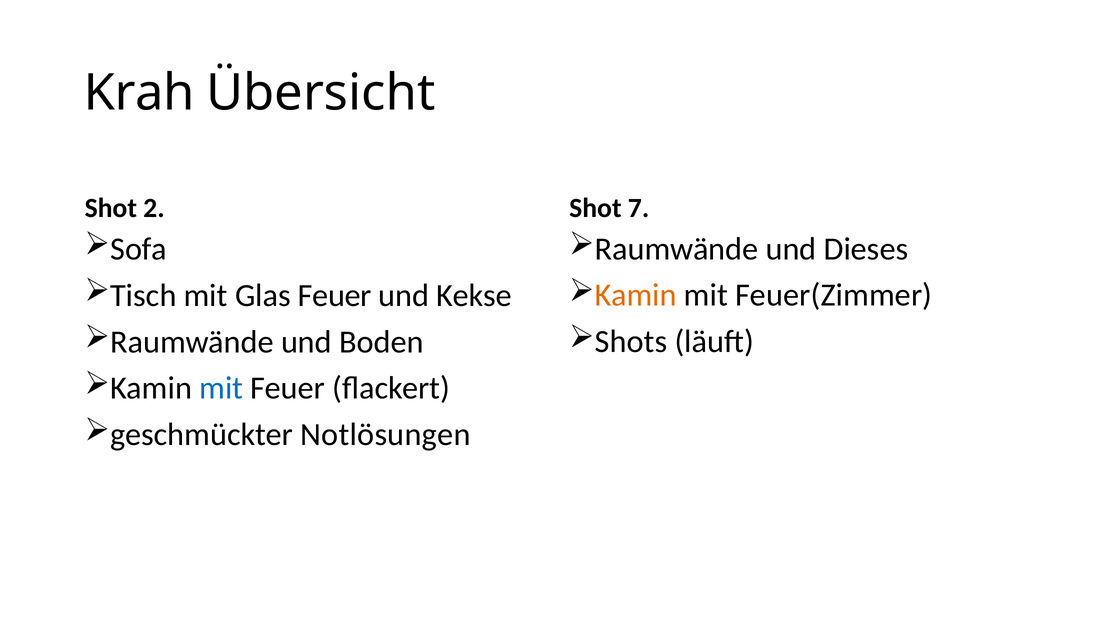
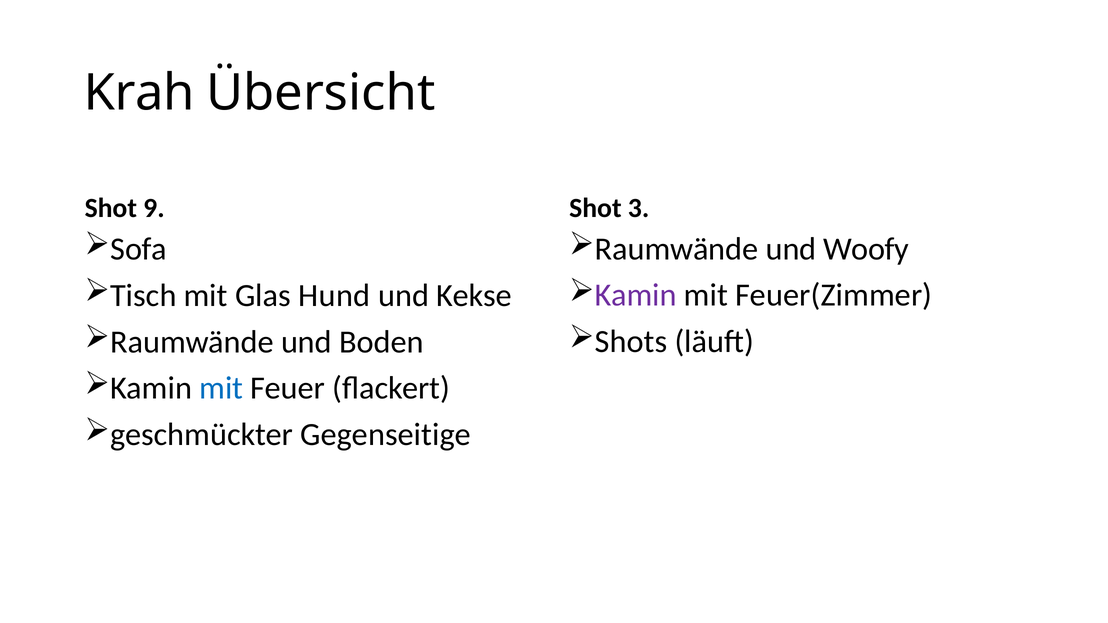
2: 2 -> 9 (154, 208)
7: 7 -> 3 (639, 208)
Dieses: Dieses -> Woofy (866, 249)
Glas Feuer: Feuer -> Hund (334, 296)
Kamin colour: orange -> purple (636, 295)
Notlösungen: Notlösungen -> Gegenseitige (385, 435)
